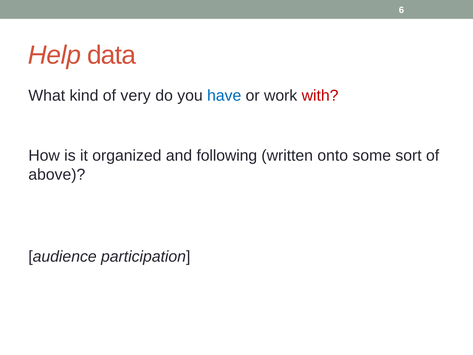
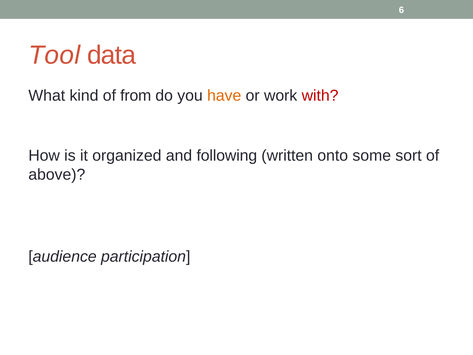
Help: Help -> Tool (54, 55)
very: very -> from (136, 96)
have colour: blue -> orange (224, 96)
